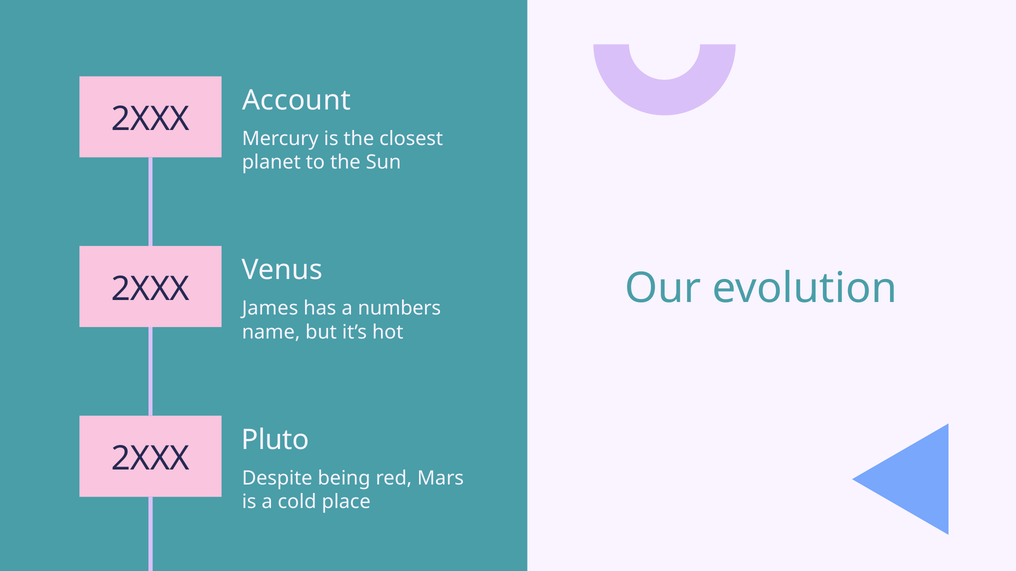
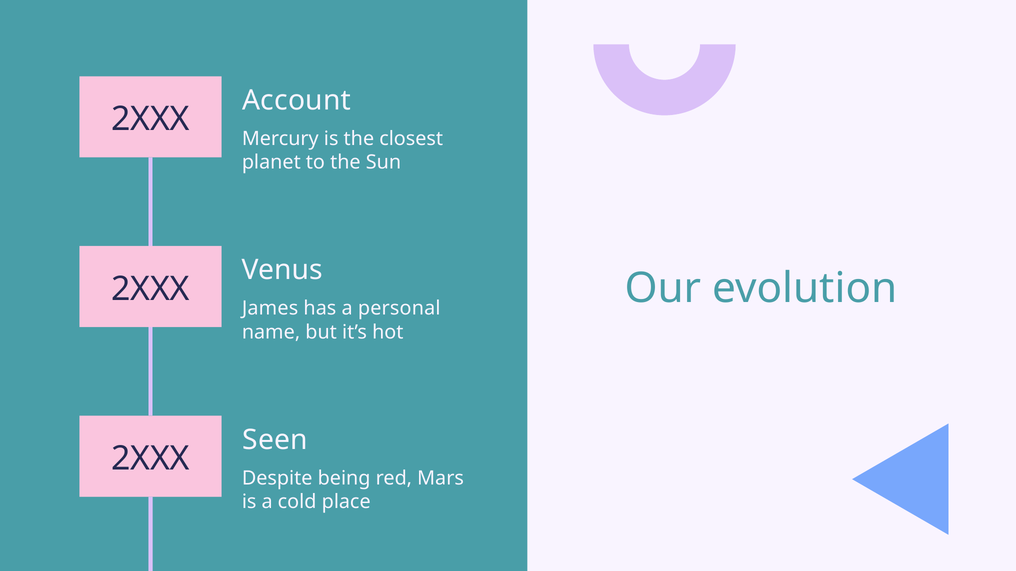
numbers: numbers -> personal (399, 309)
Pluto: Pluto -> Seen (275, 440)
